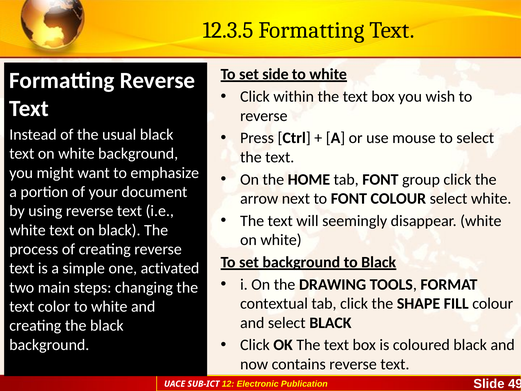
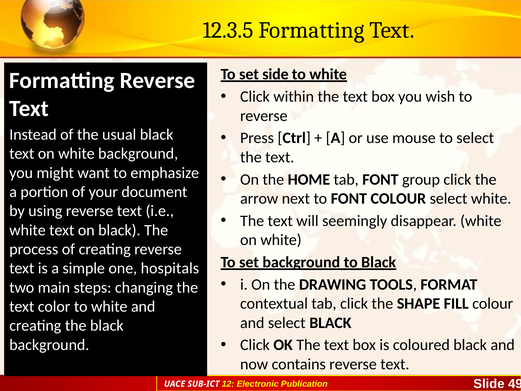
activated: activated -> hospitals (170, 268)
